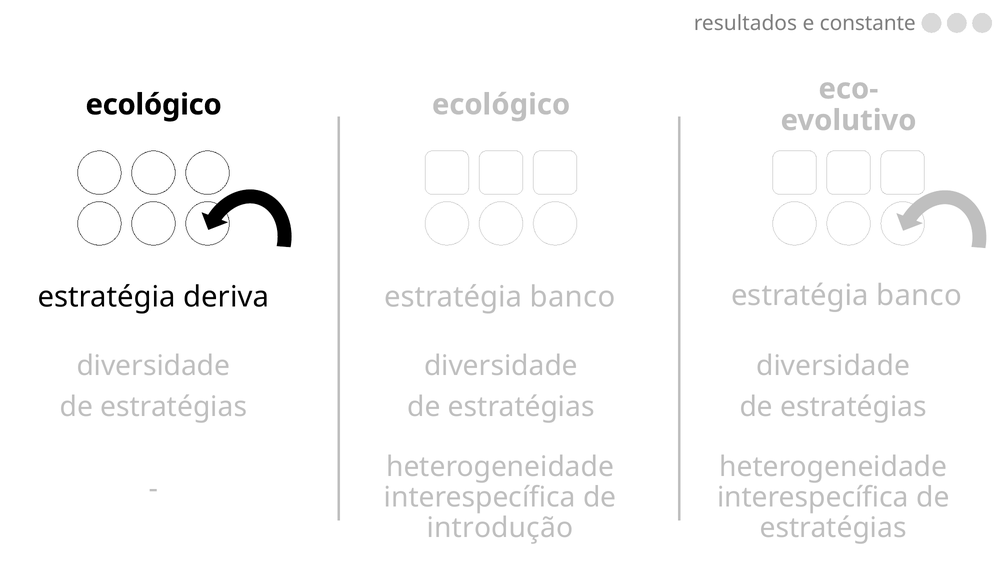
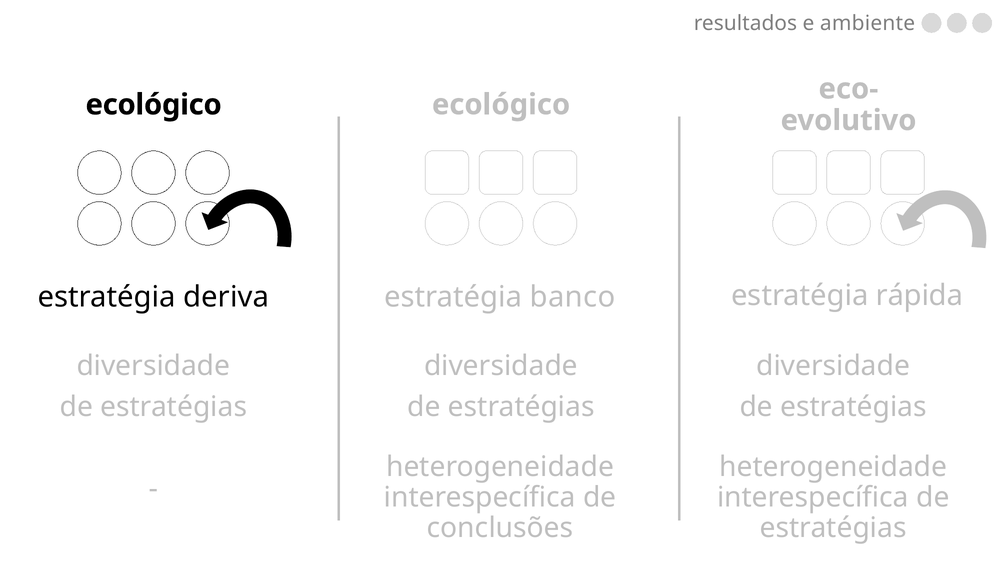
constante: constante -> ambiente (868, 24)
banco: banco -> rápida (920, 296)
introdução: introdução -> conclusões (500, 528)
